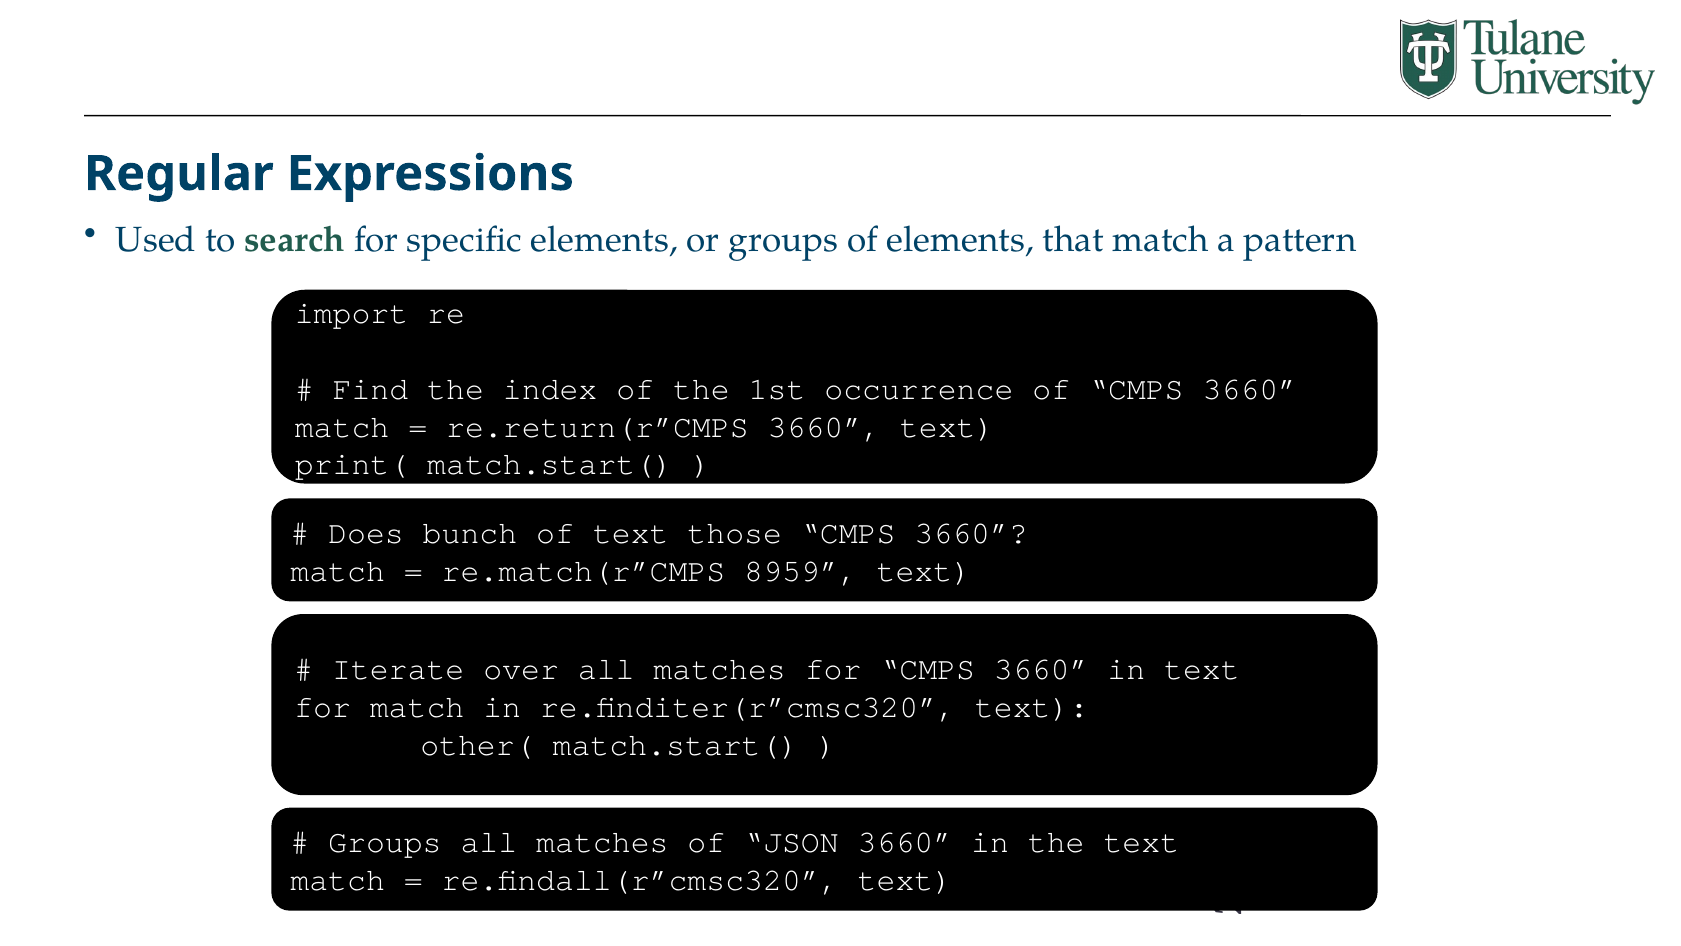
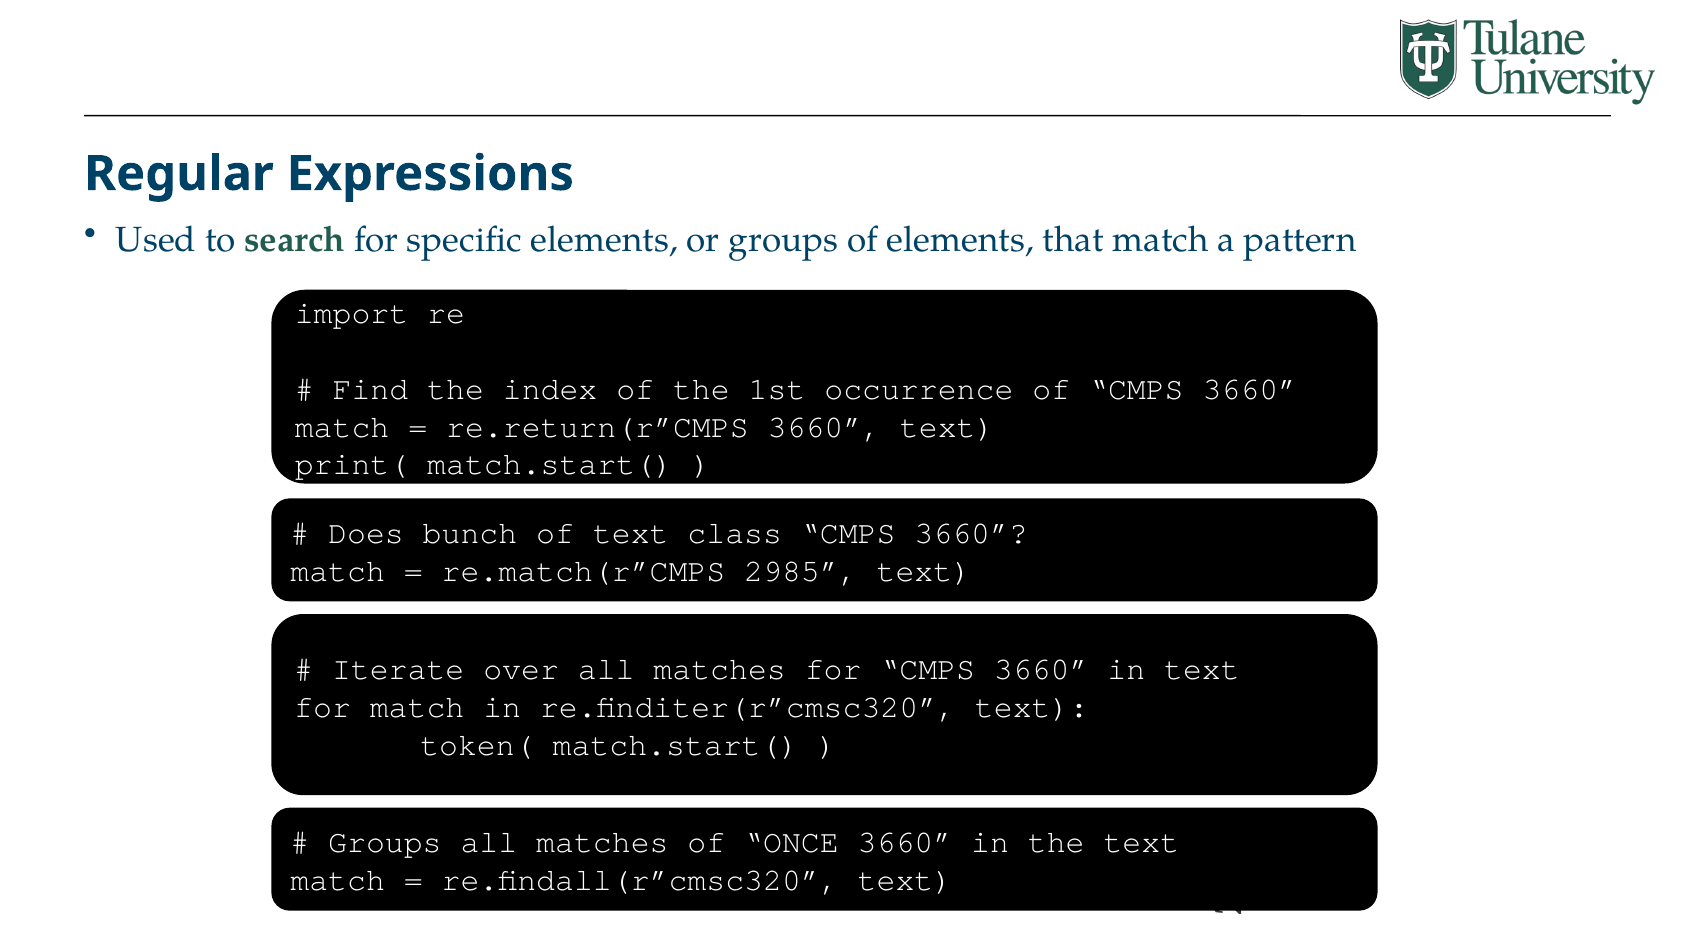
those: those -> class (735, 533)
8959: 8959 -> 2985 (801, 571)
other(: other( -> token( (477, 744)
JSON: JSON -> ONCE (792, 842)
